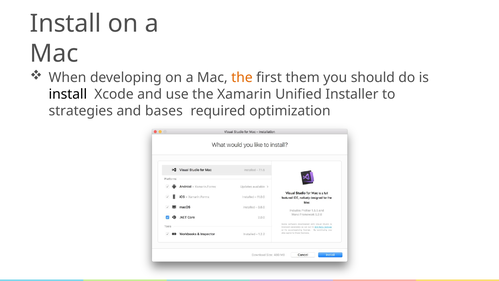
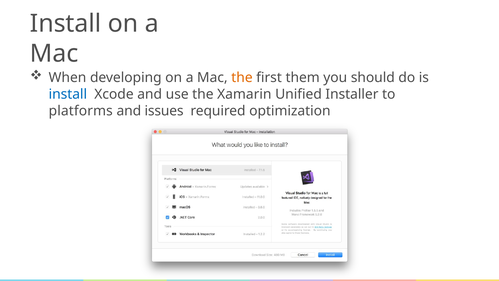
install colour: black -> blue (68, 94)
strategies: strategies -> platforms (81, 111)
bases: bases -> issues (164, 111)
